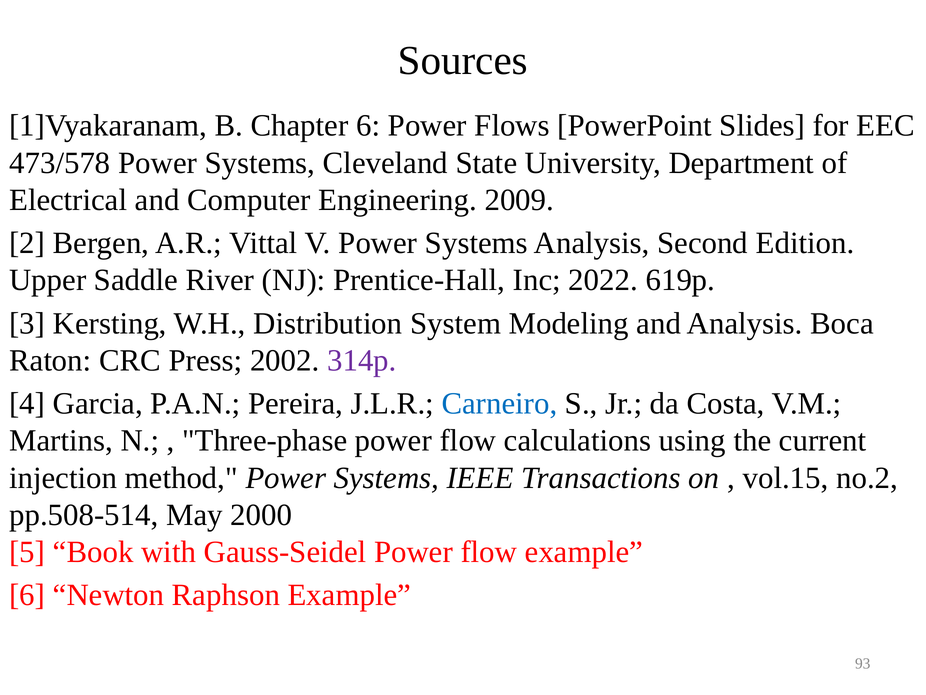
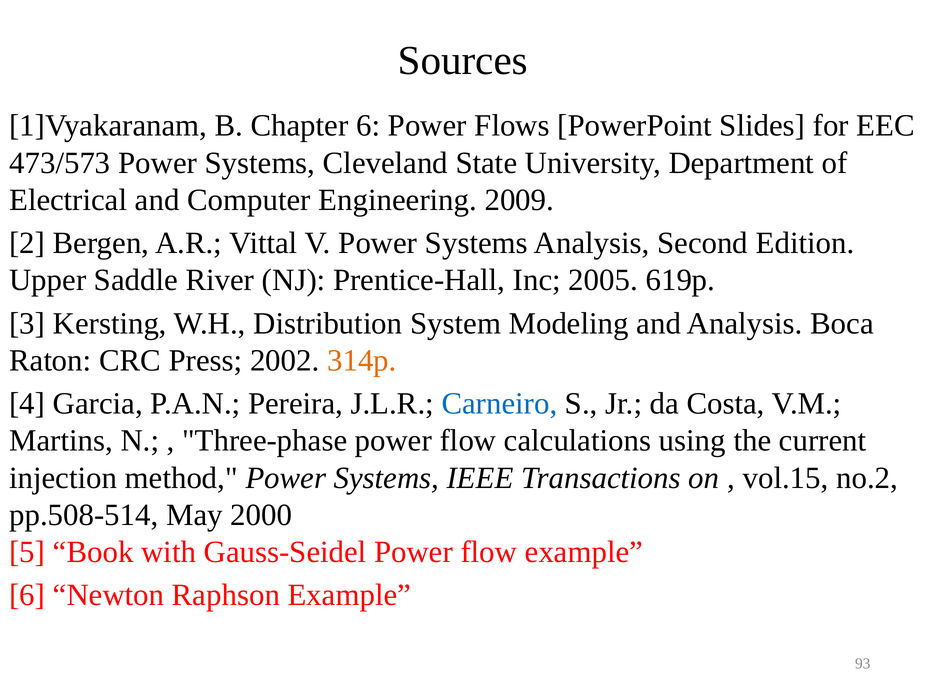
473/578: 473/578 -> 473/573 (60, 163)
2022: 2022 -> 2005 (603, 280)
314p colour: purple -> orange (362, 360)
